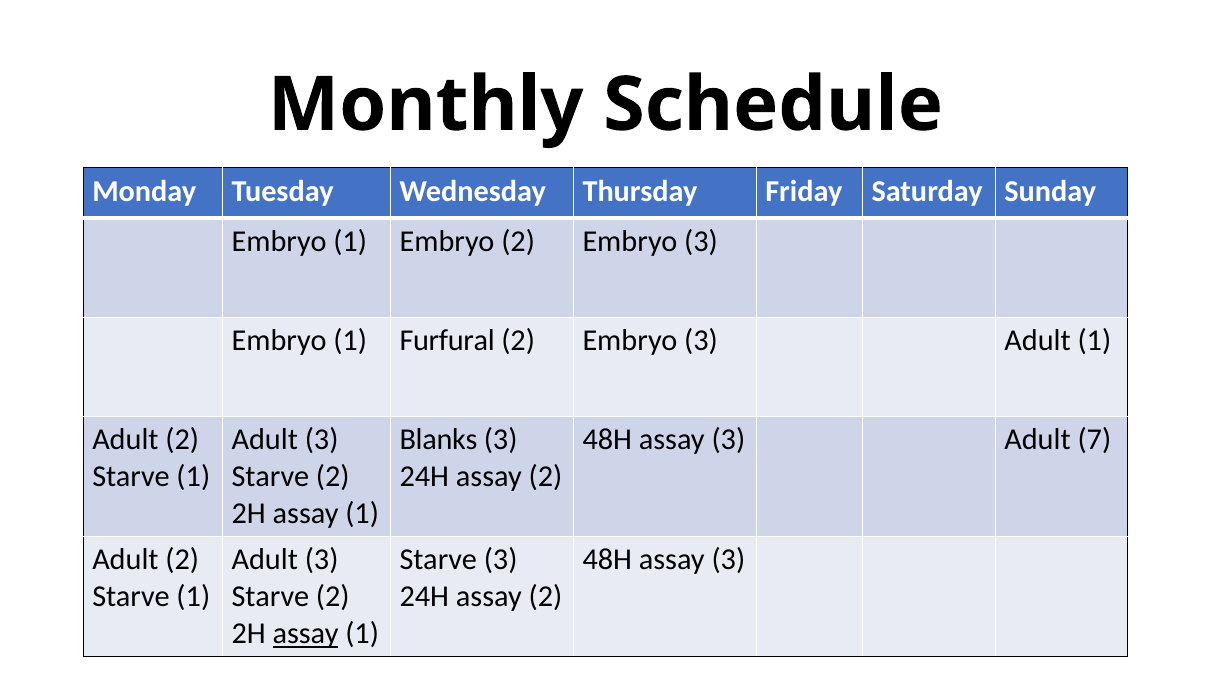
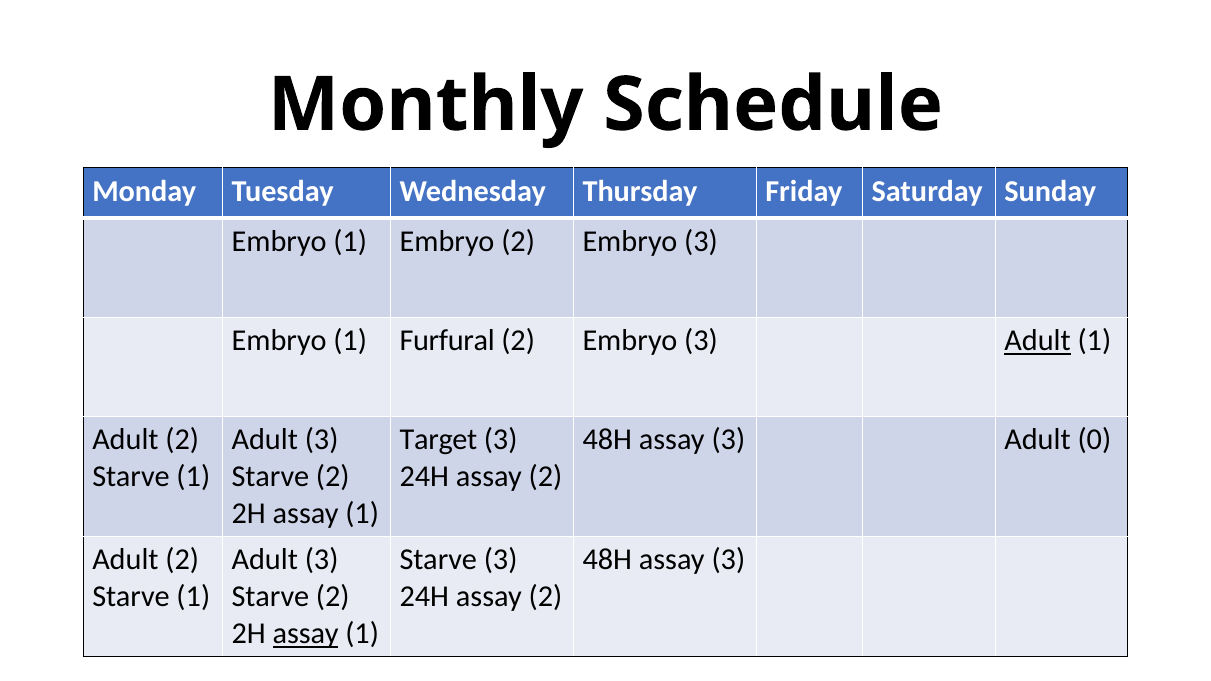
Adult underline: none -> present (1038, 341)
Blanks: Blanks -> Target (438, 440)
7: 7 -> 0 (1094, 440)
